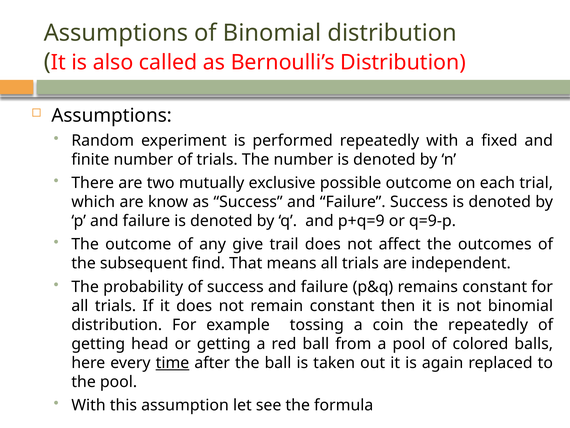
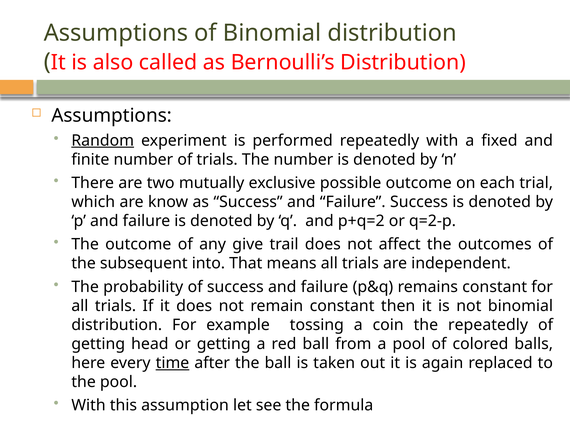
Random underline: none -> present (103, 140)
p+q=9: p+q=9 -> p+q=2 (361, 221)
q=9-p: q=9-p -> q=2-p (432, 221)
find: find -> into (208, 263)
